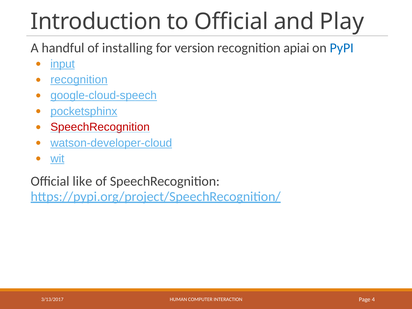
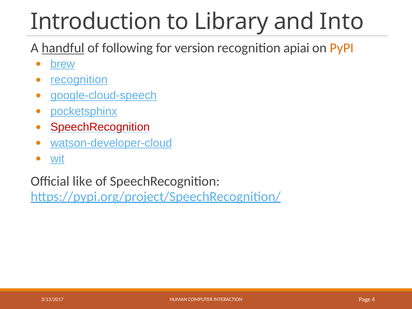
to Official: Official -> Library (231, 22)
Play: Play -> Into (342, 22)
handful underline: none -> present (63, 48)
installing: installing -> following (127, 48)
PyPI colour: blue -> orange (342, 48)
input: input -> brew (63, 64)
